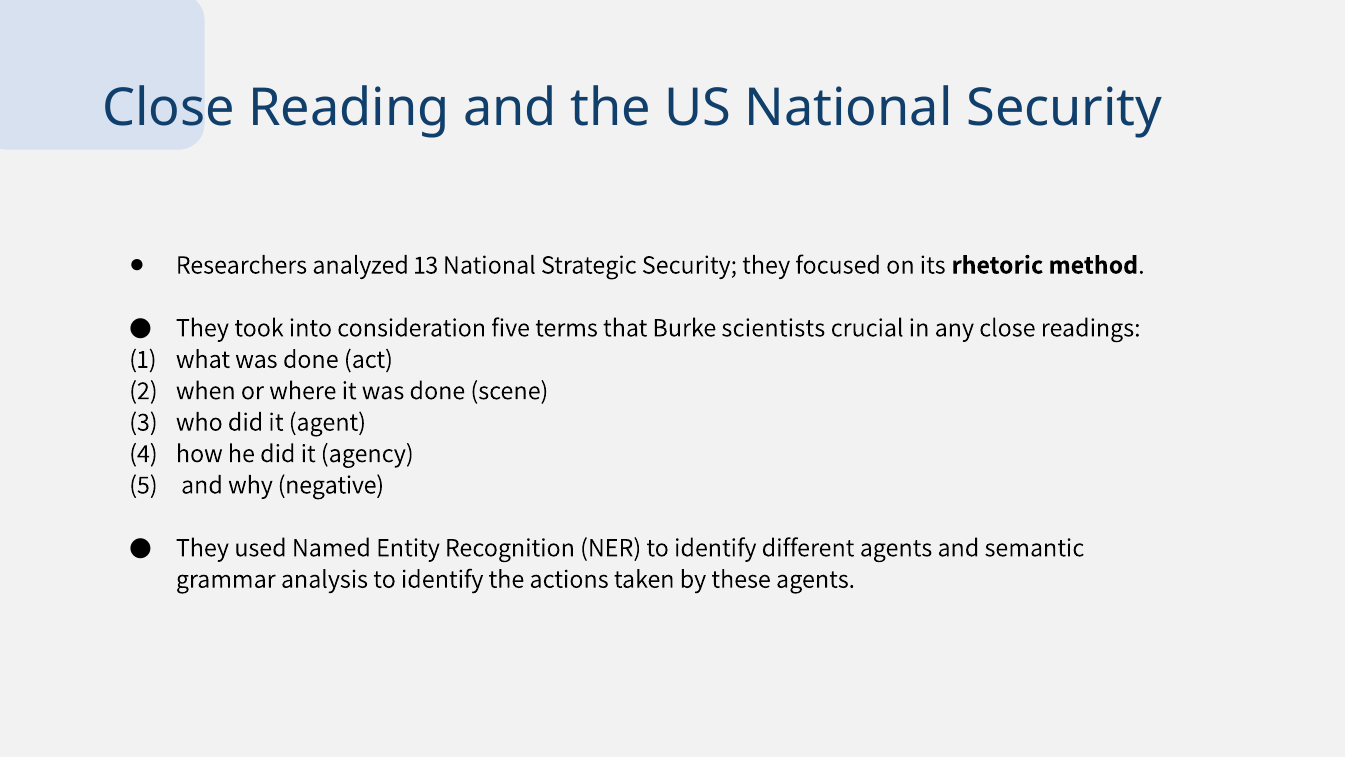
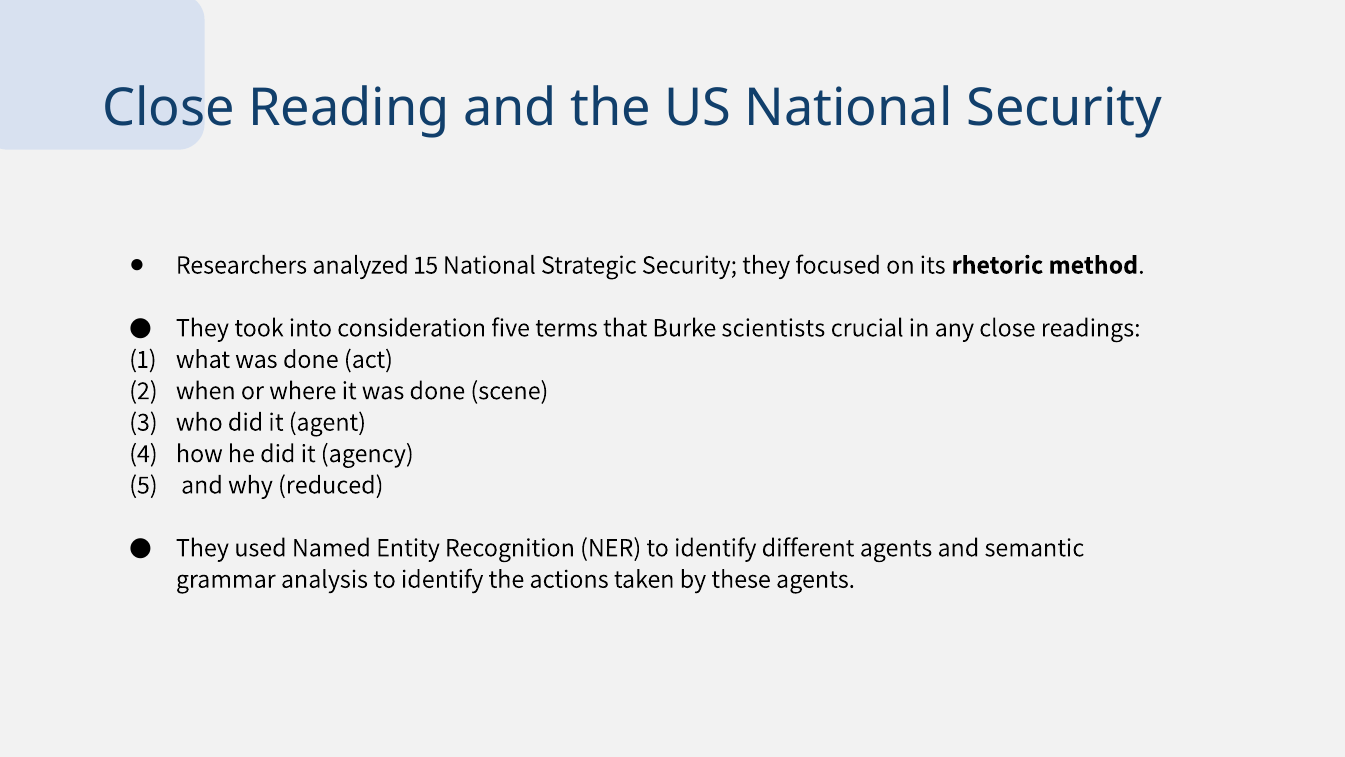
13: 13 -> 15 (426, 265)
negative: negative -> reduced (331, 485)
